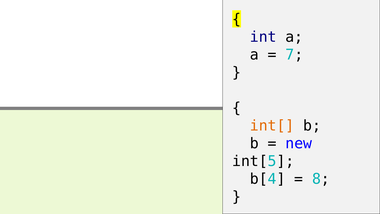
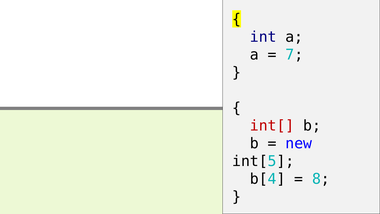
int[ colour: orange -> red (272, 126)
